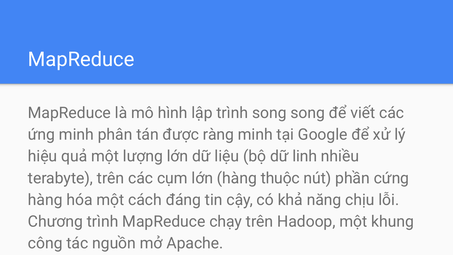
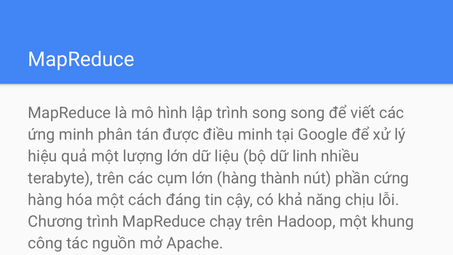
ràng: ràng -> điều (218, 135)
thuộc: thuộc -> thành (280, 178)
